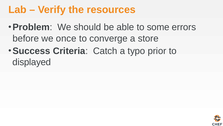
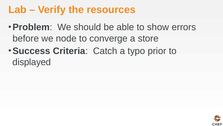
some: some -> show (158, 27)
once: once -> node (66, 38)
